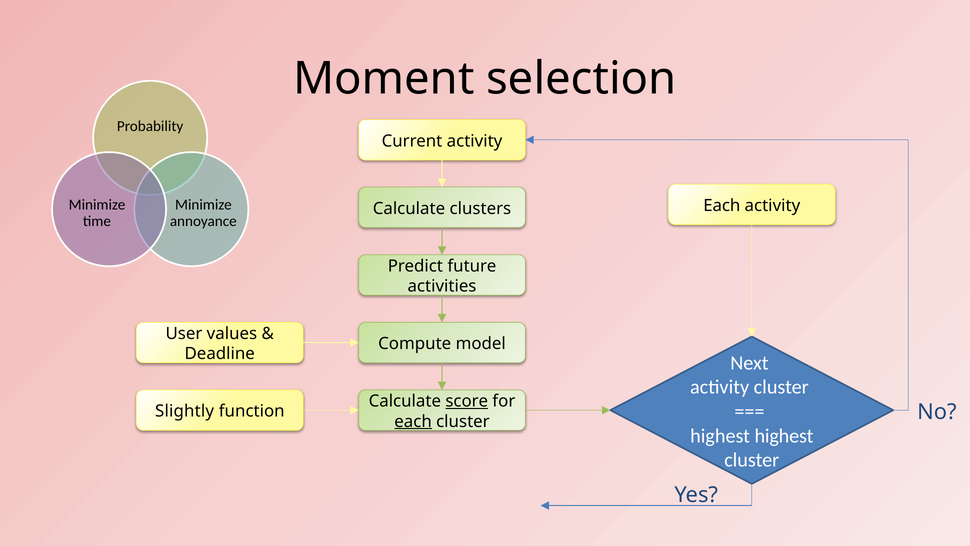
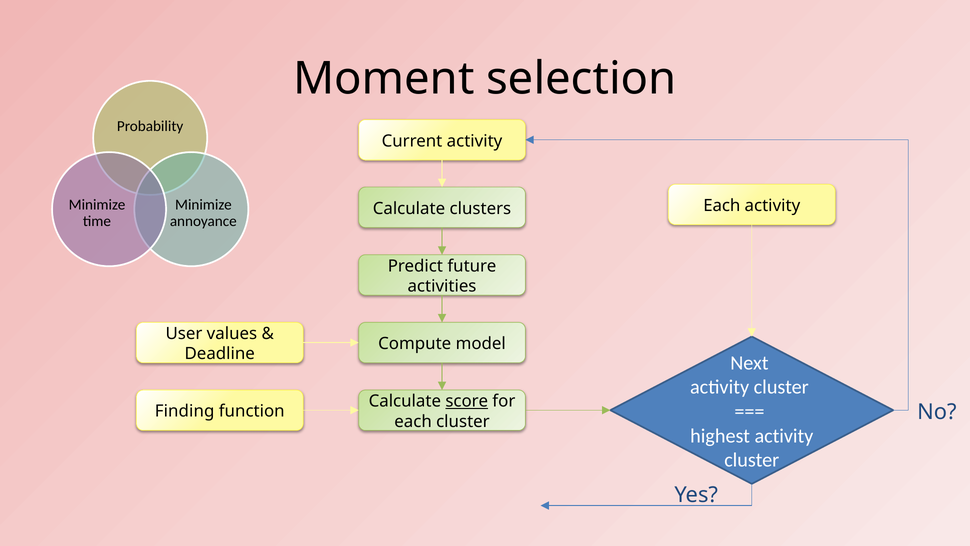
Slightly: Slightly -> Finding (185, 411)
each underline: present -> none (413, 421)
highest highest: highest -> activity (784, 436)
